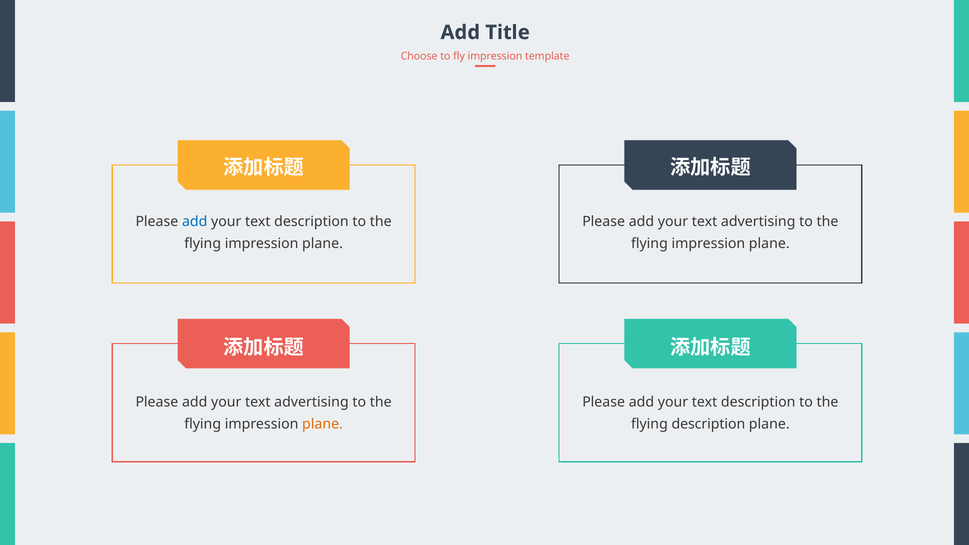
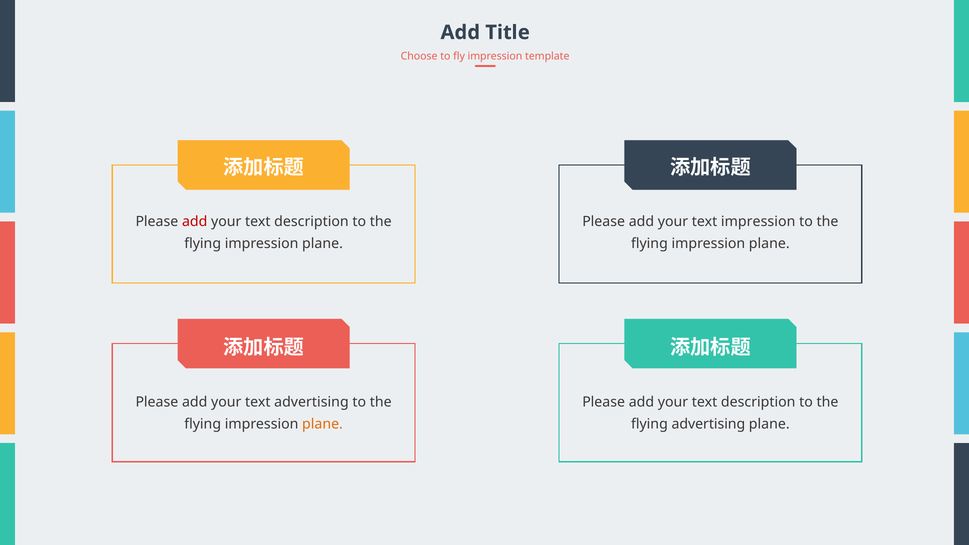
add colour: blue -> red (195, 221)
advertising: advertising -> impression (758, 221)
flying description: description -> advertising (708, 424)
